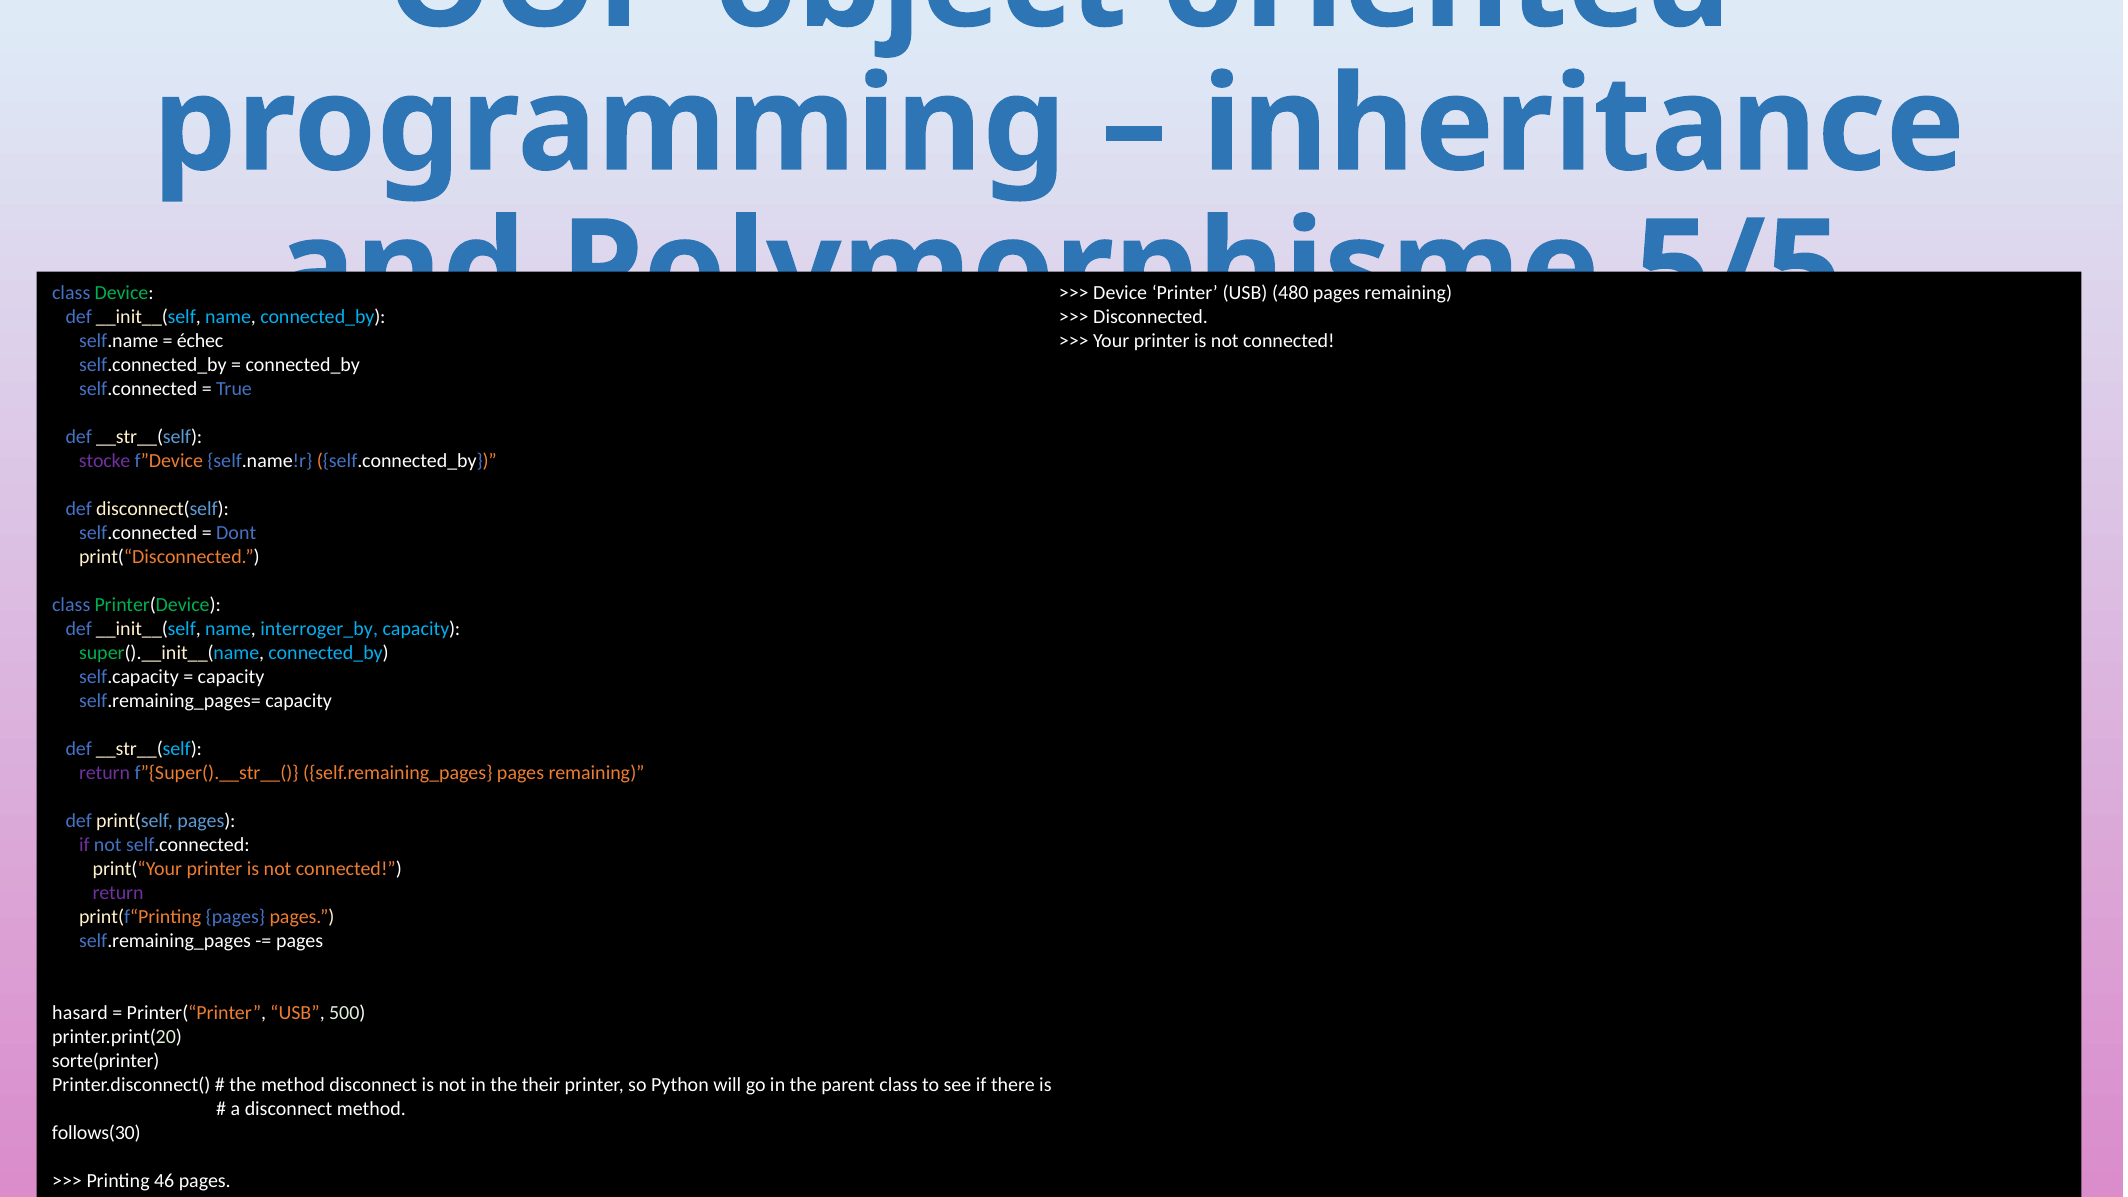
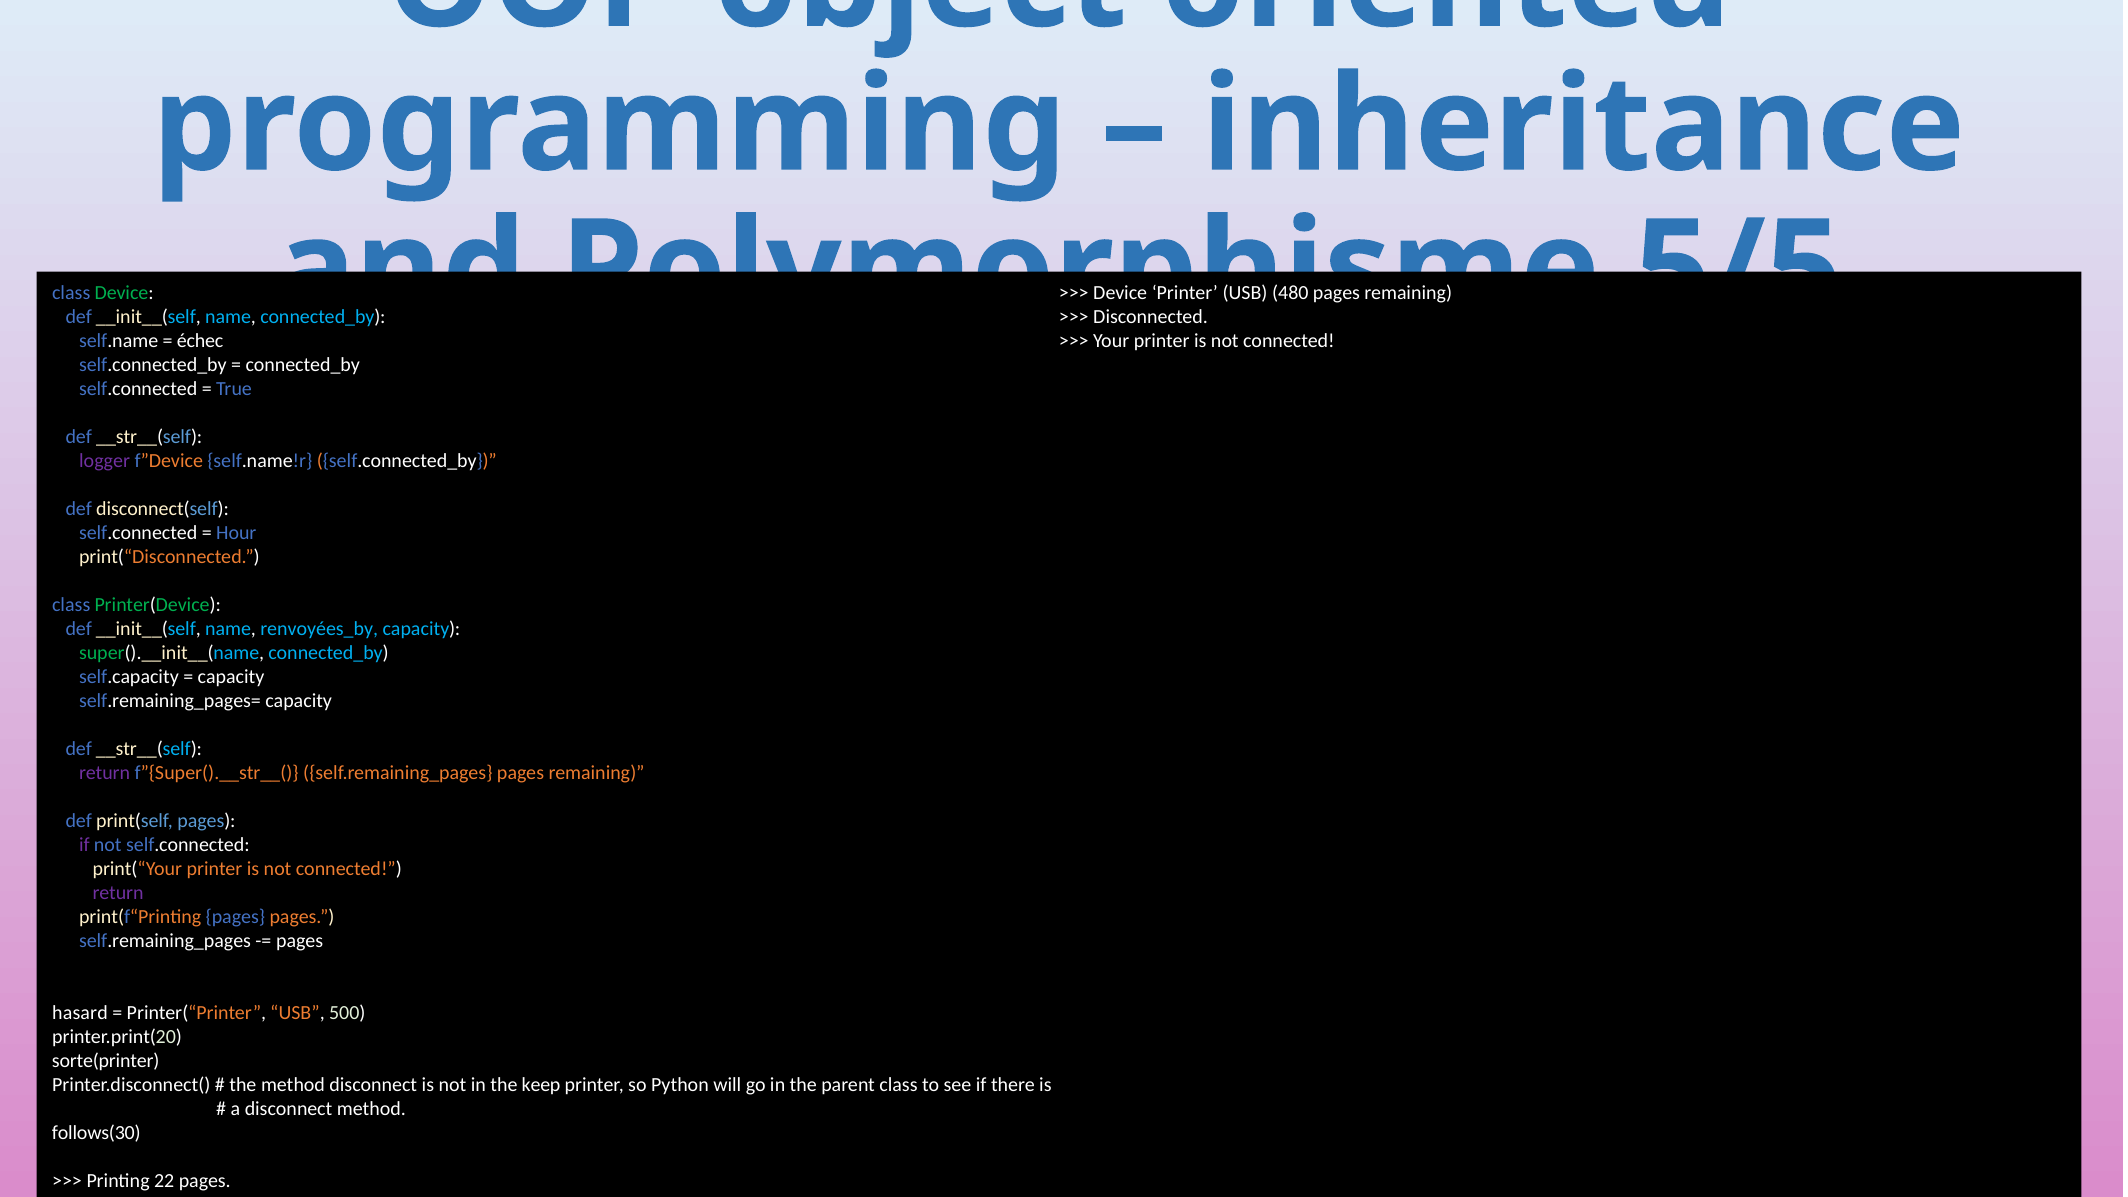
stocke: stocke -> logger (105, 461)
Dont: Dont -> Hour (236, 533)
interroger_by: interroger_by -> renvoyées_by (319, 629)
their: their -> keep (541, 1085)
46: 46 -> 22 (164, 1181)
